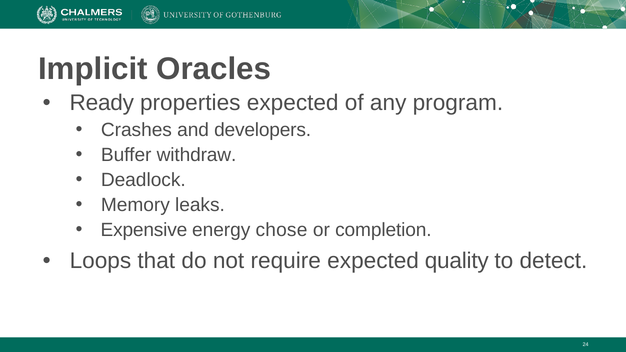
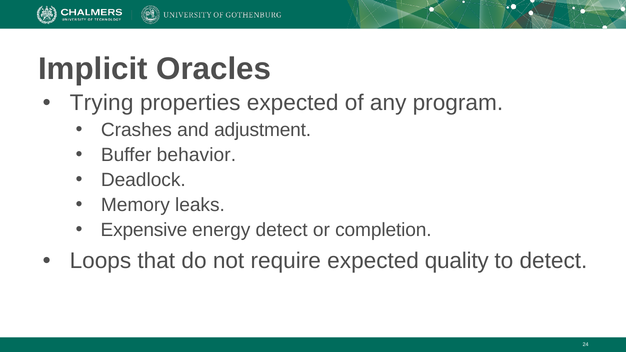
Ready: Ready -> Trying (102, 103)
developers: developers -> adjustment (263, 130)
withdraw: withdraw -> behavior (196, 155)
energy chose: chose -> detect (282, 230)
